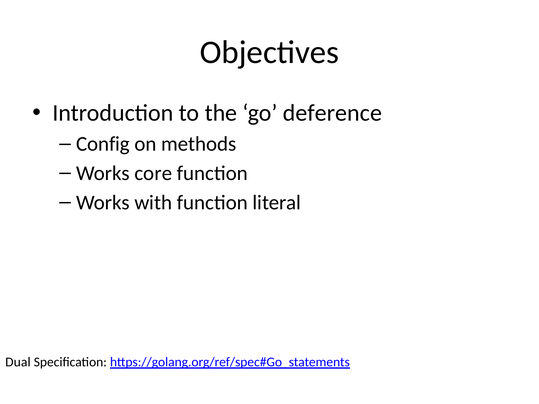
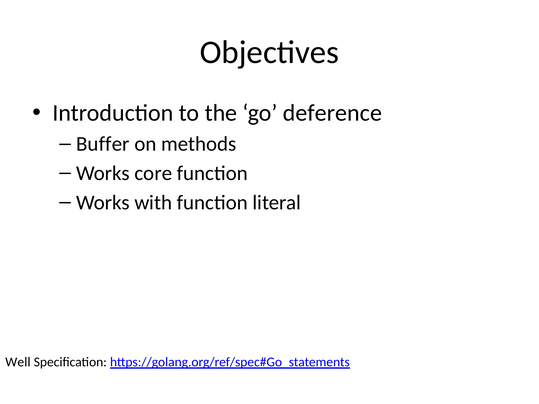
Config: Config -> Buffer (103, 144)
Dual: Dual -> Well (18, 362)
